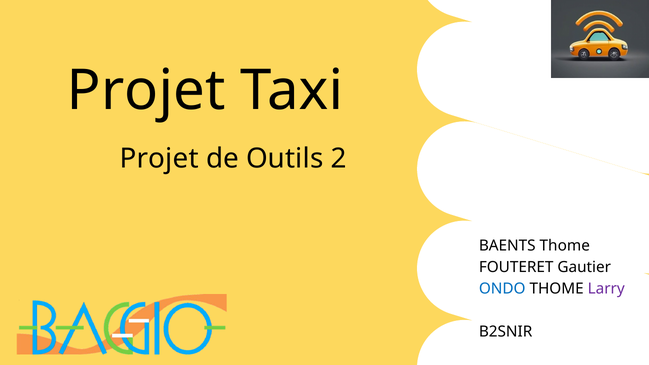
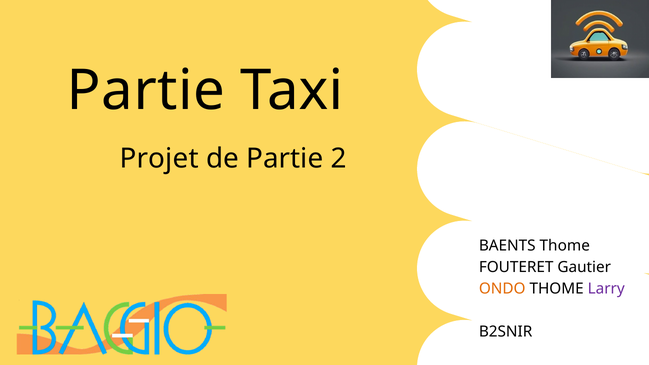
Projet: Projet -> Partie (146, 91)
de Outils: Outils -> Partie (285, 158)
ONDO colour: blue -> orange (502, 289)
